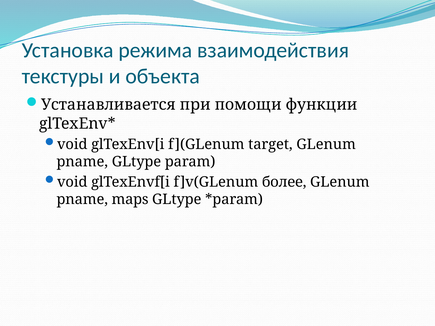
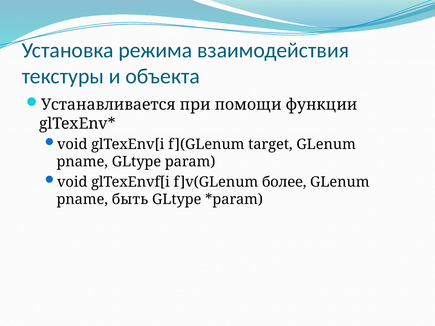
maps: maps -> быть (130, 200)
